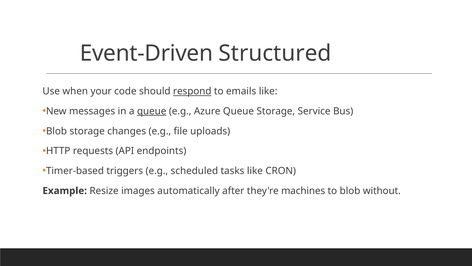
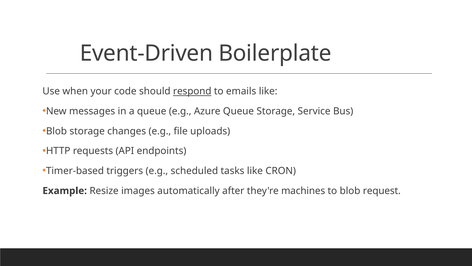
Structured: Structured -> Boilerplate (275, 53)
queue underline: present -> none (152, 111)
without: without -> request (382, 190)
